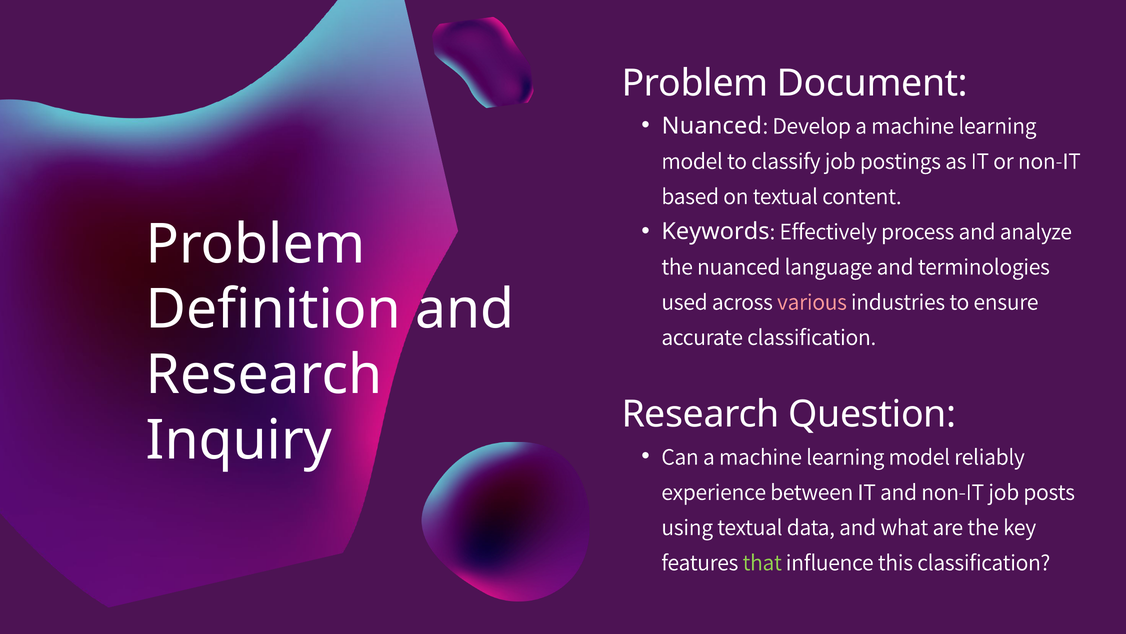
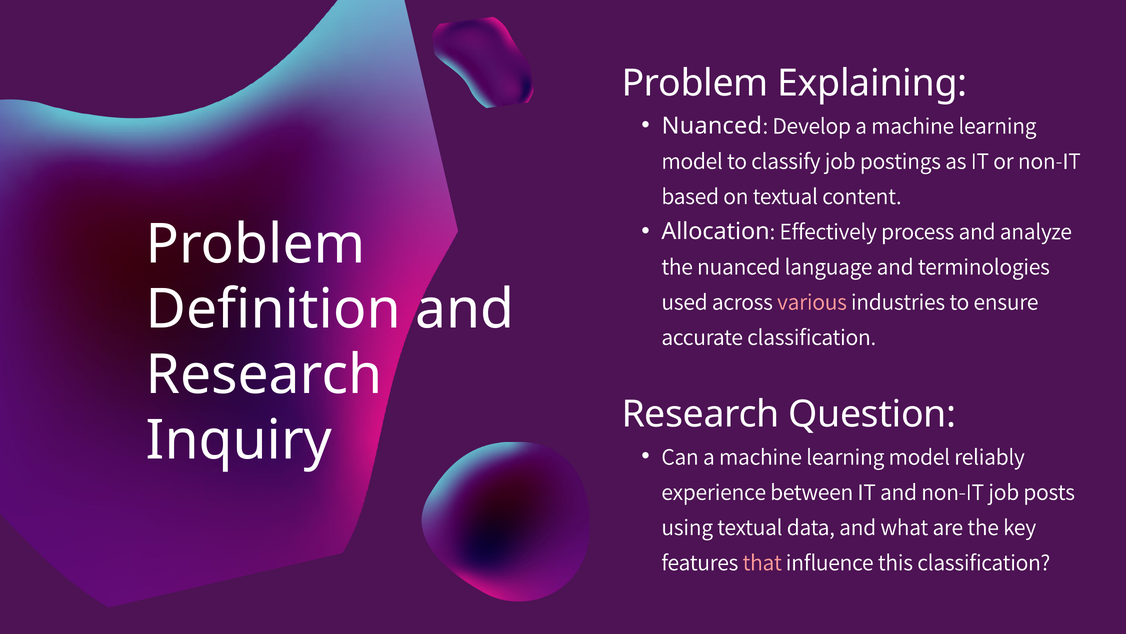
Document: Document -> Explaining (872, 83)
Keywords: Keywords -> Allocation (716, 231)
that colour: light green -> pink (762, 562)
